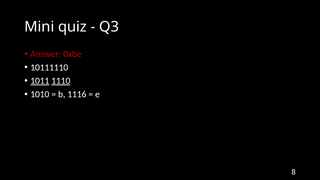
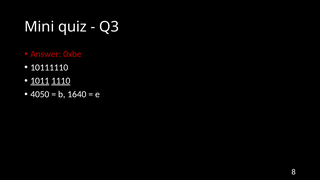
1010: 1010 -> 4050 (40, 94)
1116: 1116 -> 1640 (77, 94)
